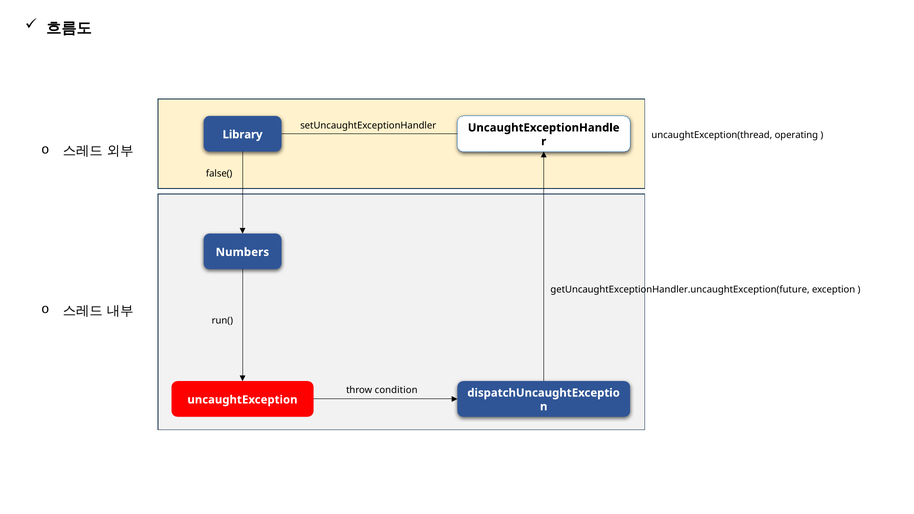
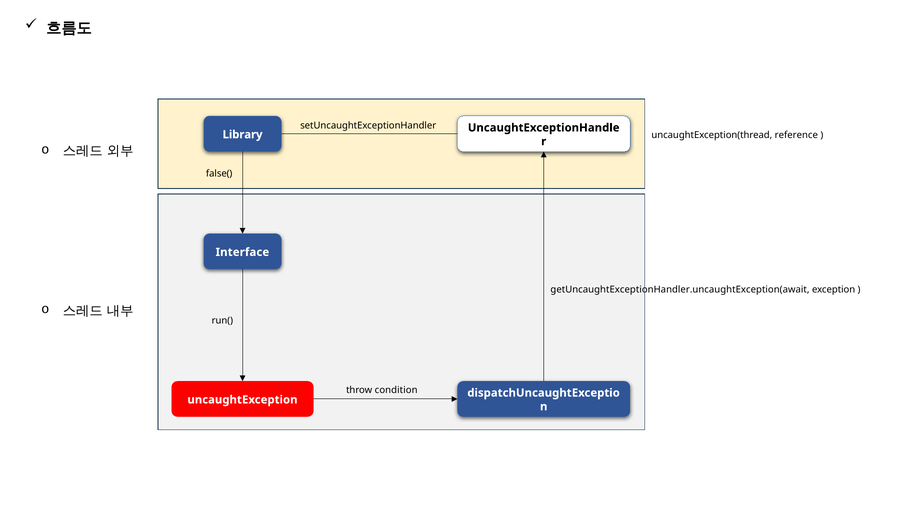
operating: operating -> reference (796, 135)
Numbers: Numbers -> Interface (242, 252)
getUncaughtExceptionHandler.uncaughtException(future: getUncaughtExceptionHandler.uncaughtException(future -> getUncaughtExceptionHandler.uncaughtException(await (680, 290)
